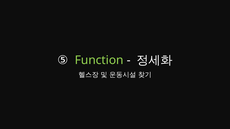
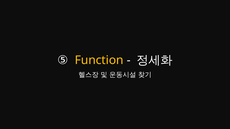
Function colour: light green -> yellow (99, 60)
